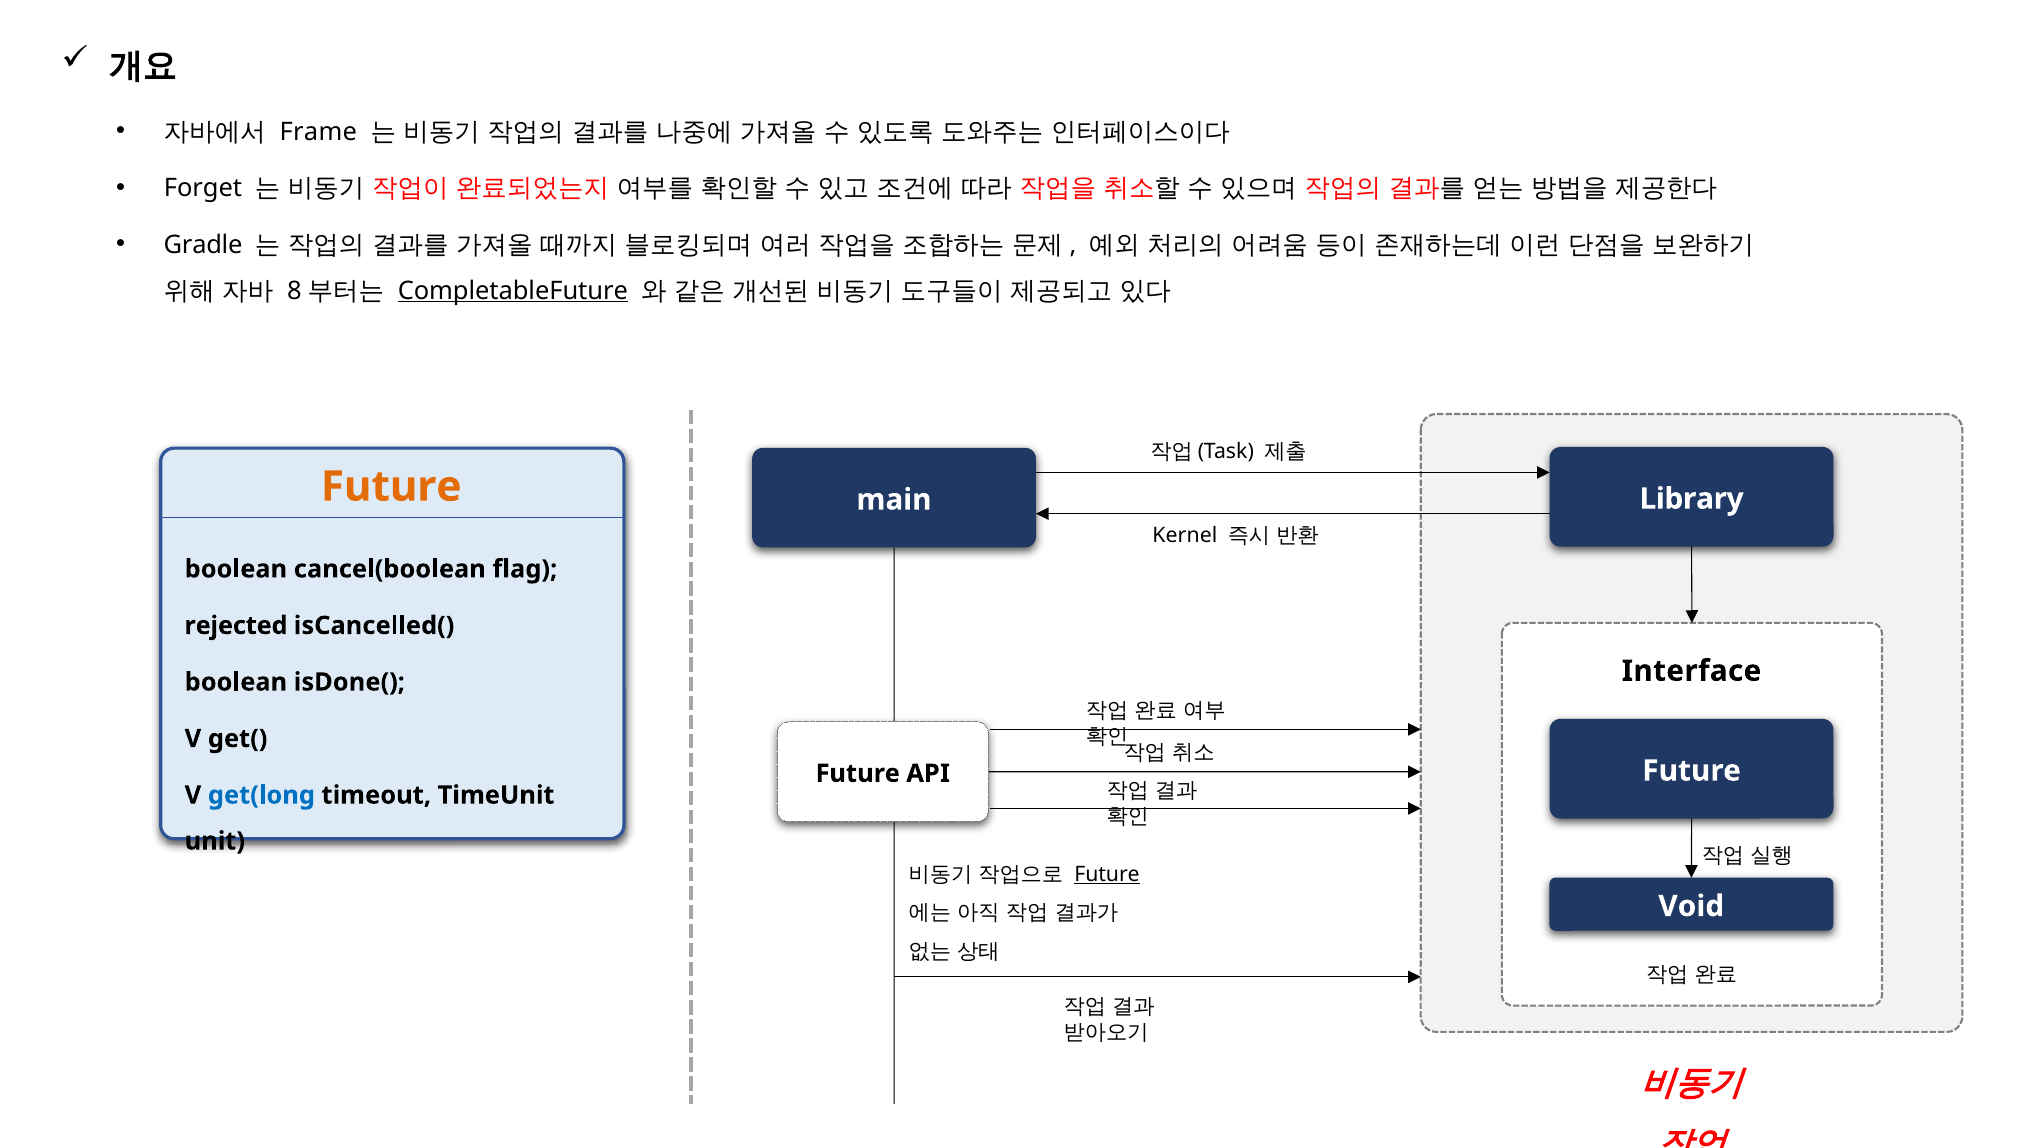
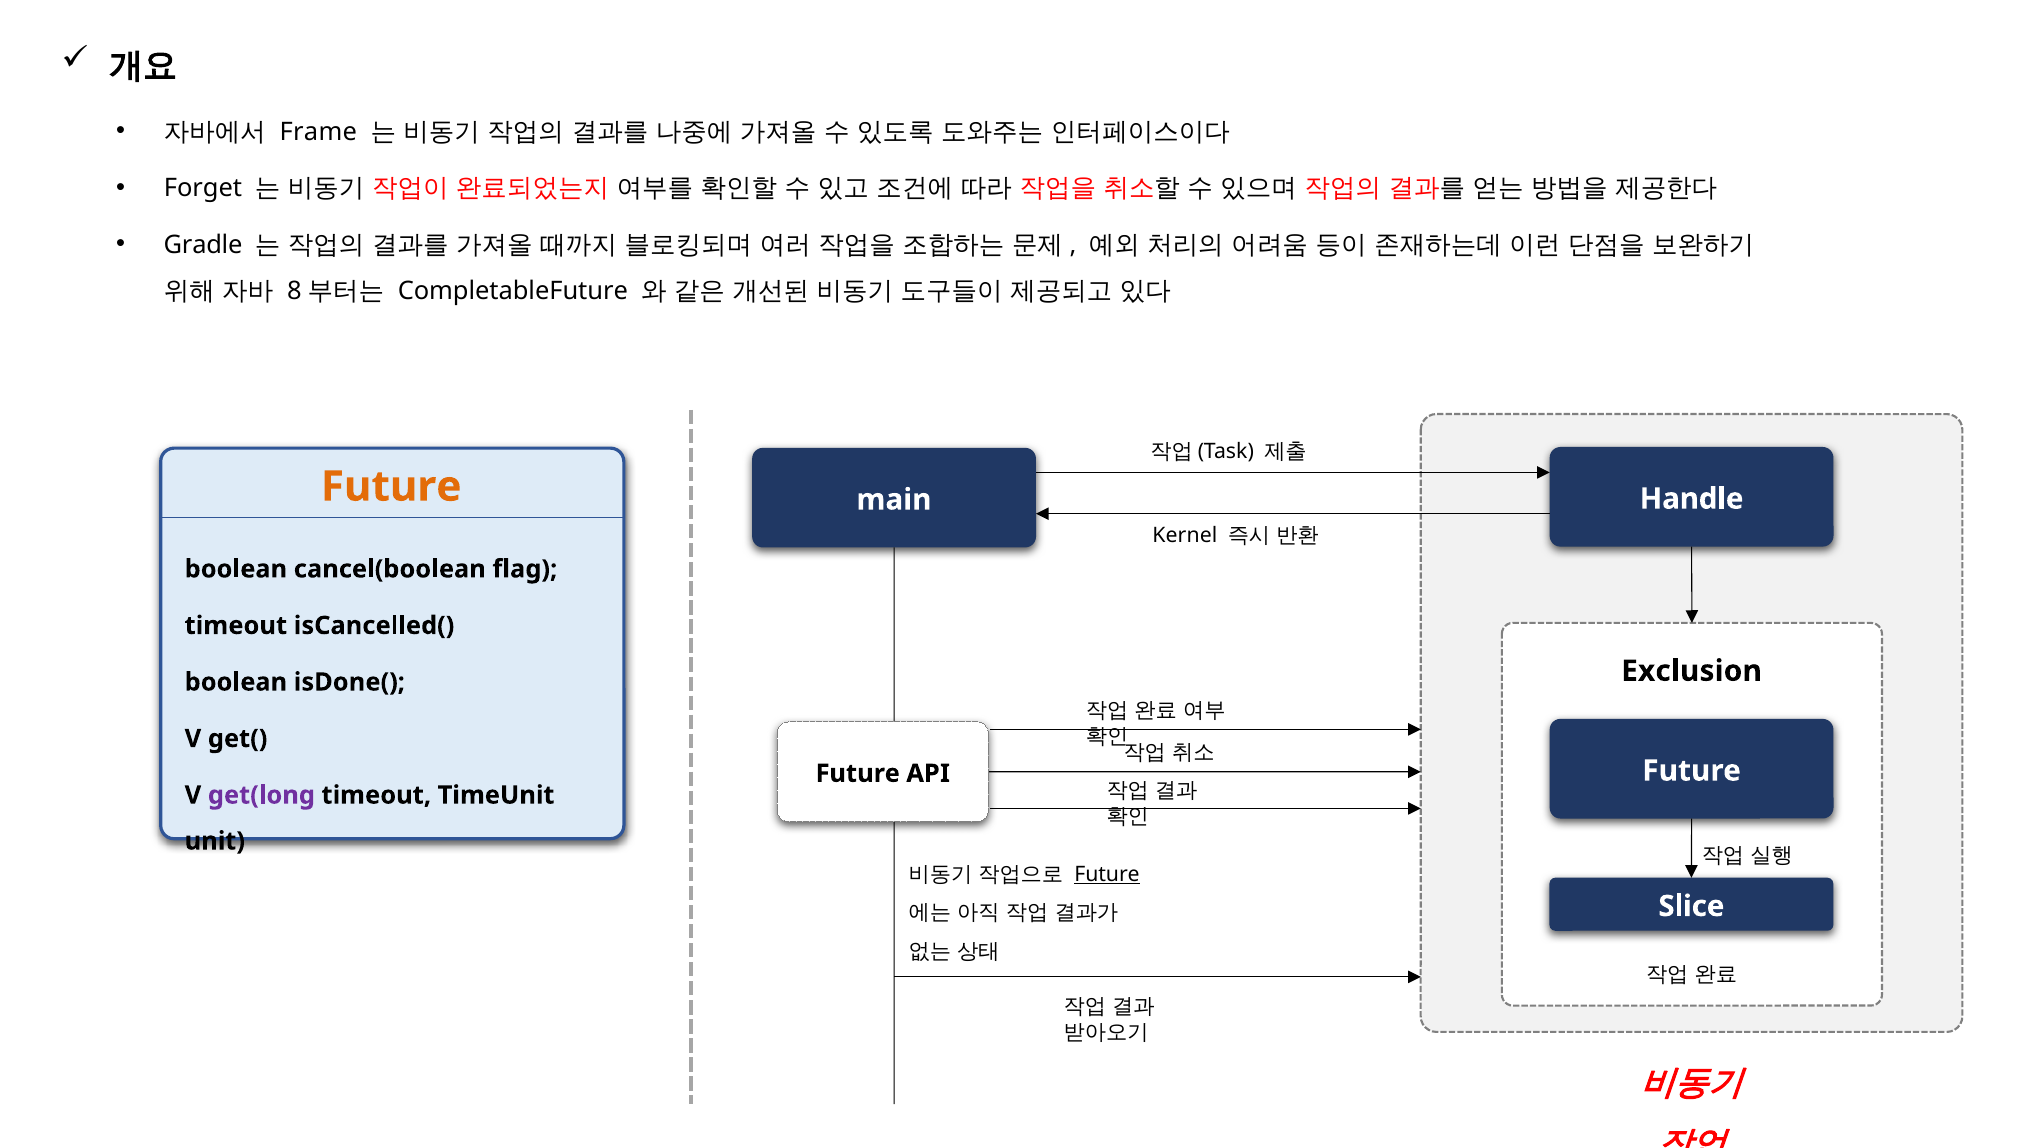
CompletableFuture underline: present -> none (513, 291)
Library: Library -> Handle (1692, 499)
rejected: rejected -> timeout (236, 626)
Interface: Interface -> Exclusion (1692, 671)
get(long colour: blue -> purple (261, 795)
Void: Void -> Slice (1691, 906)
